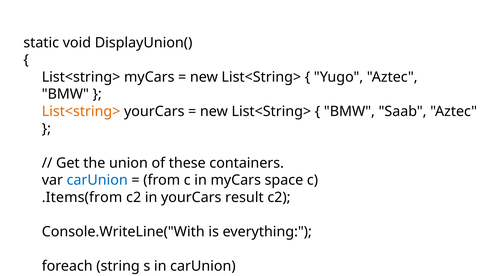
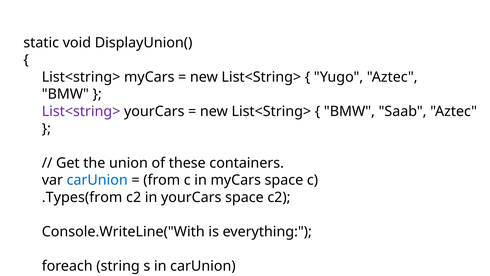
List<string> colour: orange -> purple (81, 111)
.Items(from: .Items(from -> .Types(from (82, 197)
yourCars result: result -> space (244, 197)
